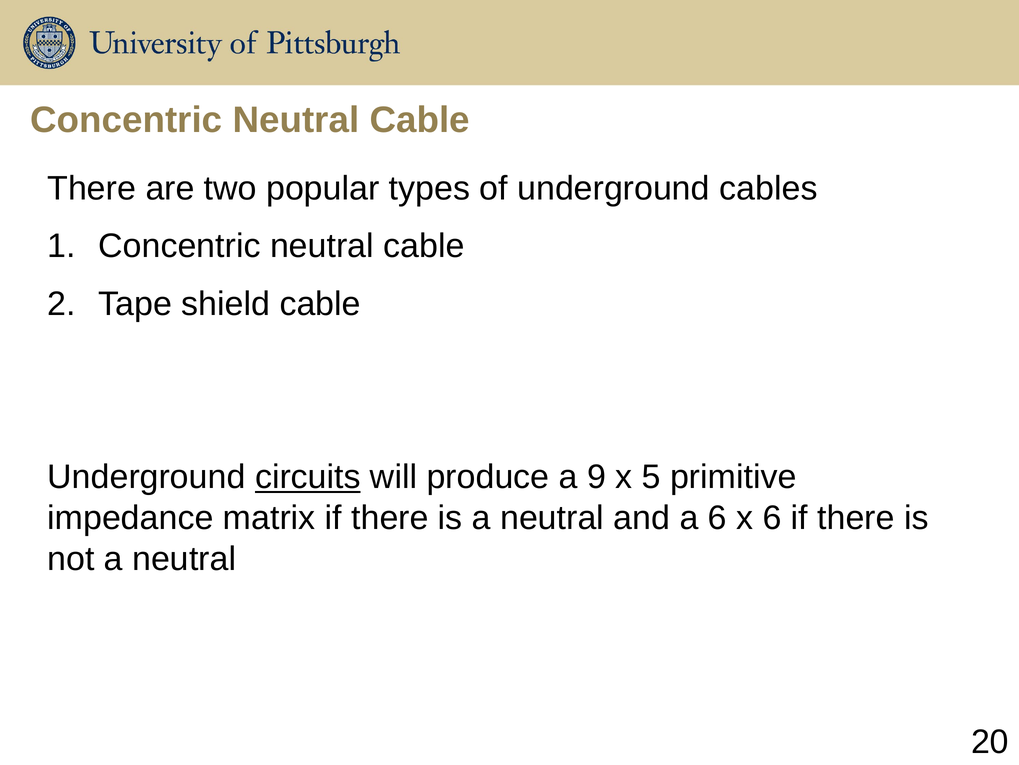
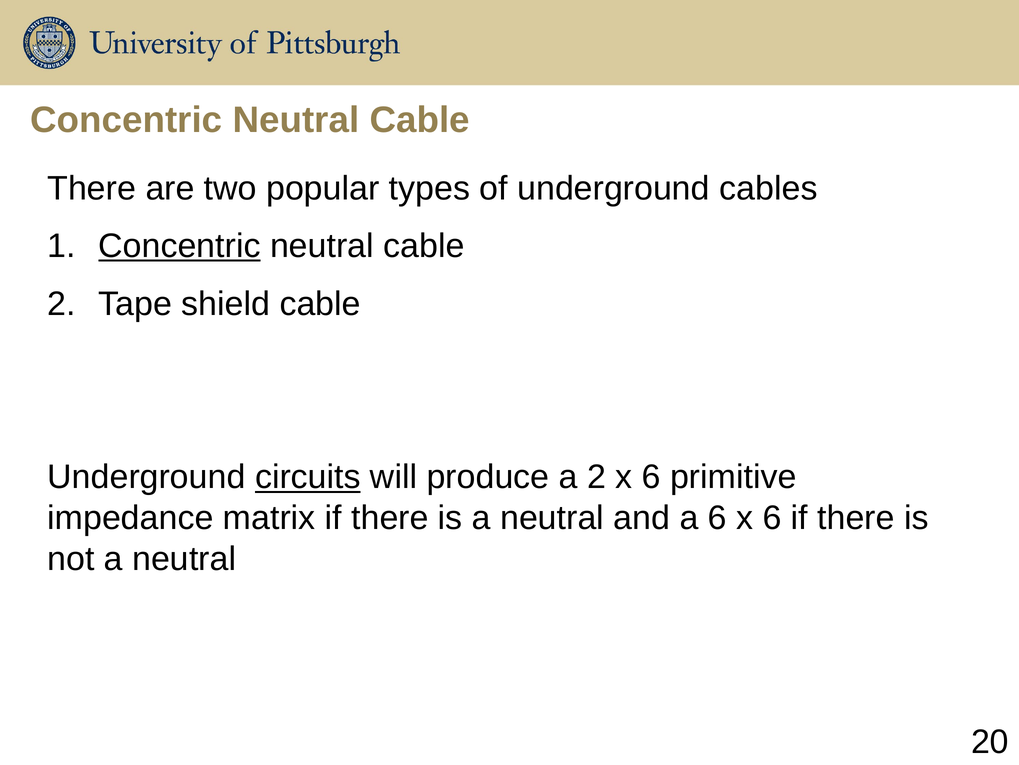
Concentric underline: none -> present (179, 246)
a 9: 9 -> 2 (597, 477)
5: 5 -> 6 (651, 477)
